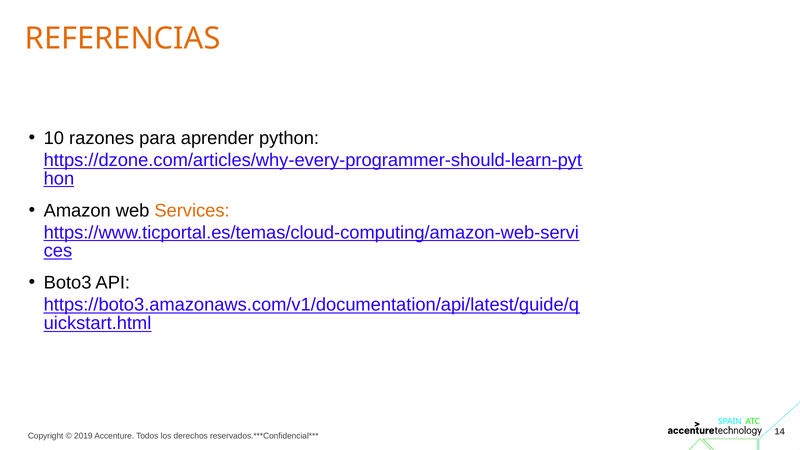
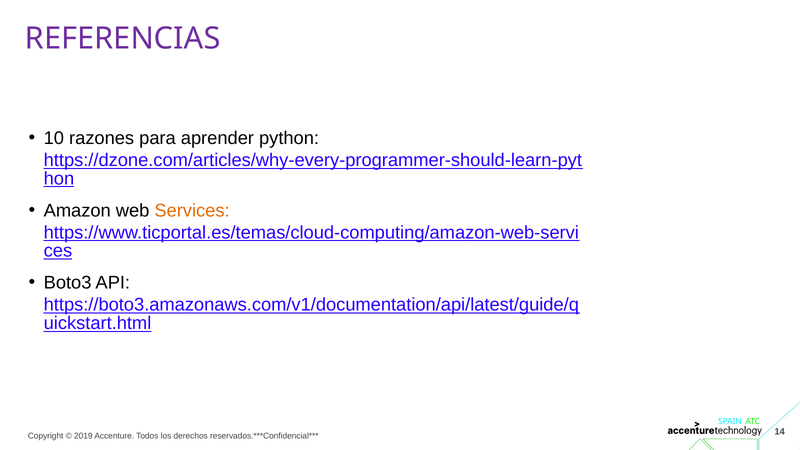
REFERENCIAS colour: orange -> purple (123, 39)
